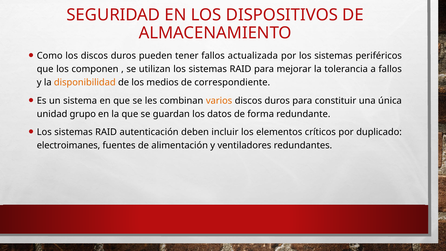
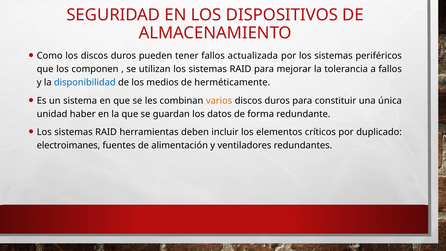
disponibilidad colour: orange -> blue (85, 83)
correspondiente: correspondiente -> herméticamente (232, 83)
grupo: grupo -> haber (83, 114)
autenticación: autenticación -> herramientas (149, 132)
